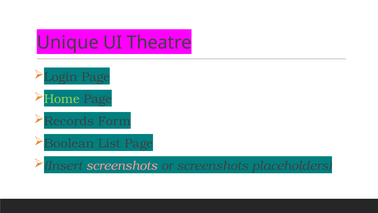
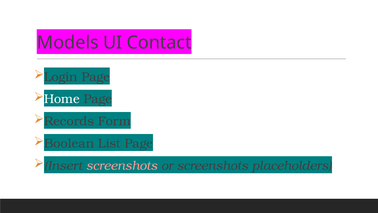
Unique: Unique -> Models (68, 43)
Theatre: Theatre -> Contact (159, 43)
Home colour: light green -> white (62, 99)
